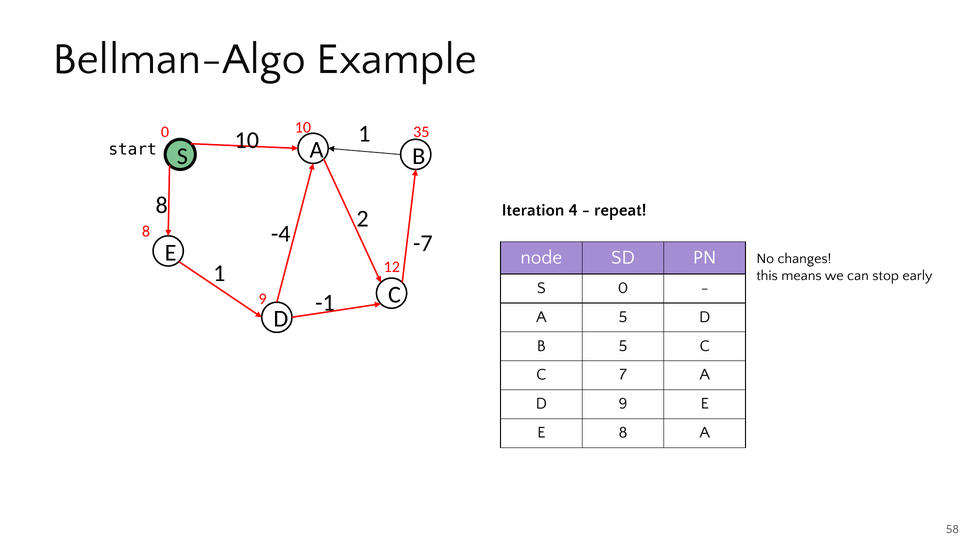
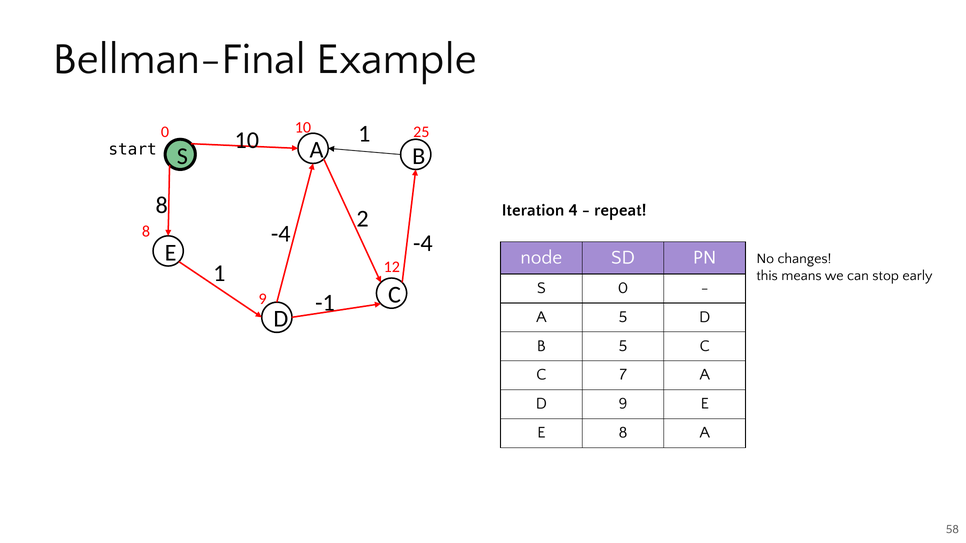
Bellman-Algo: Bellman-Algo -> Bellman-Final (179, 59)
35: 35 -> 25 (421, 132)
-7: -7 -> -4 (423, 243)
